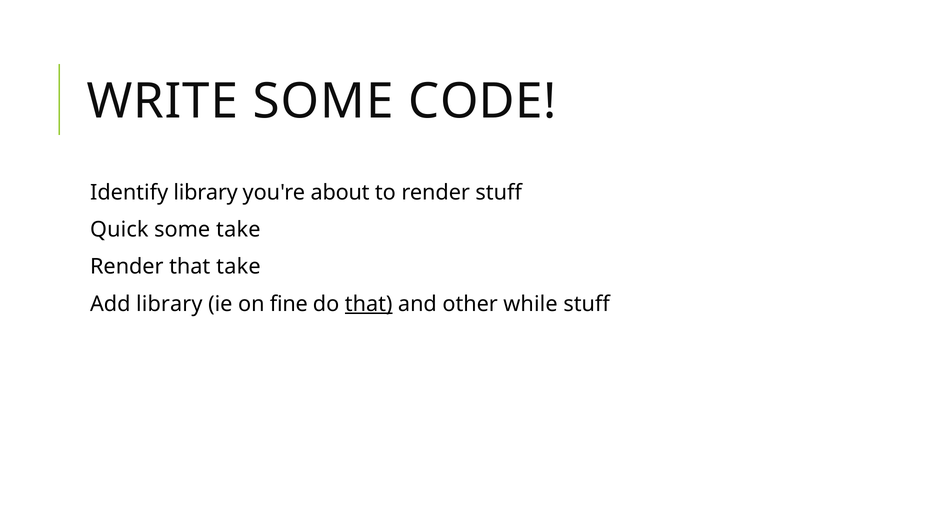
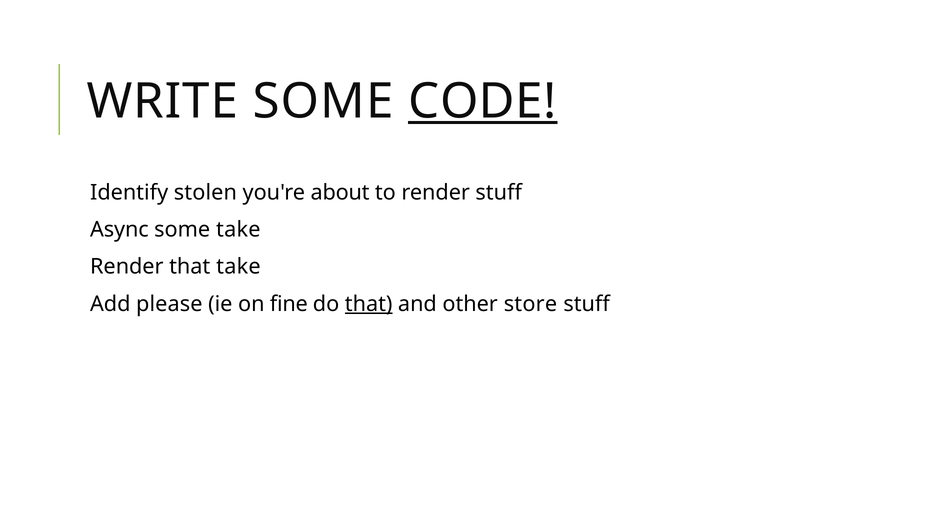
CODE underline: none -> present (482, 102)
Identify library: library -> stolen (205, 192)
Quick: Quick -> Async (119, 230)
Add library: library -> please (169, 304)
while: while -> store (530, 304)
